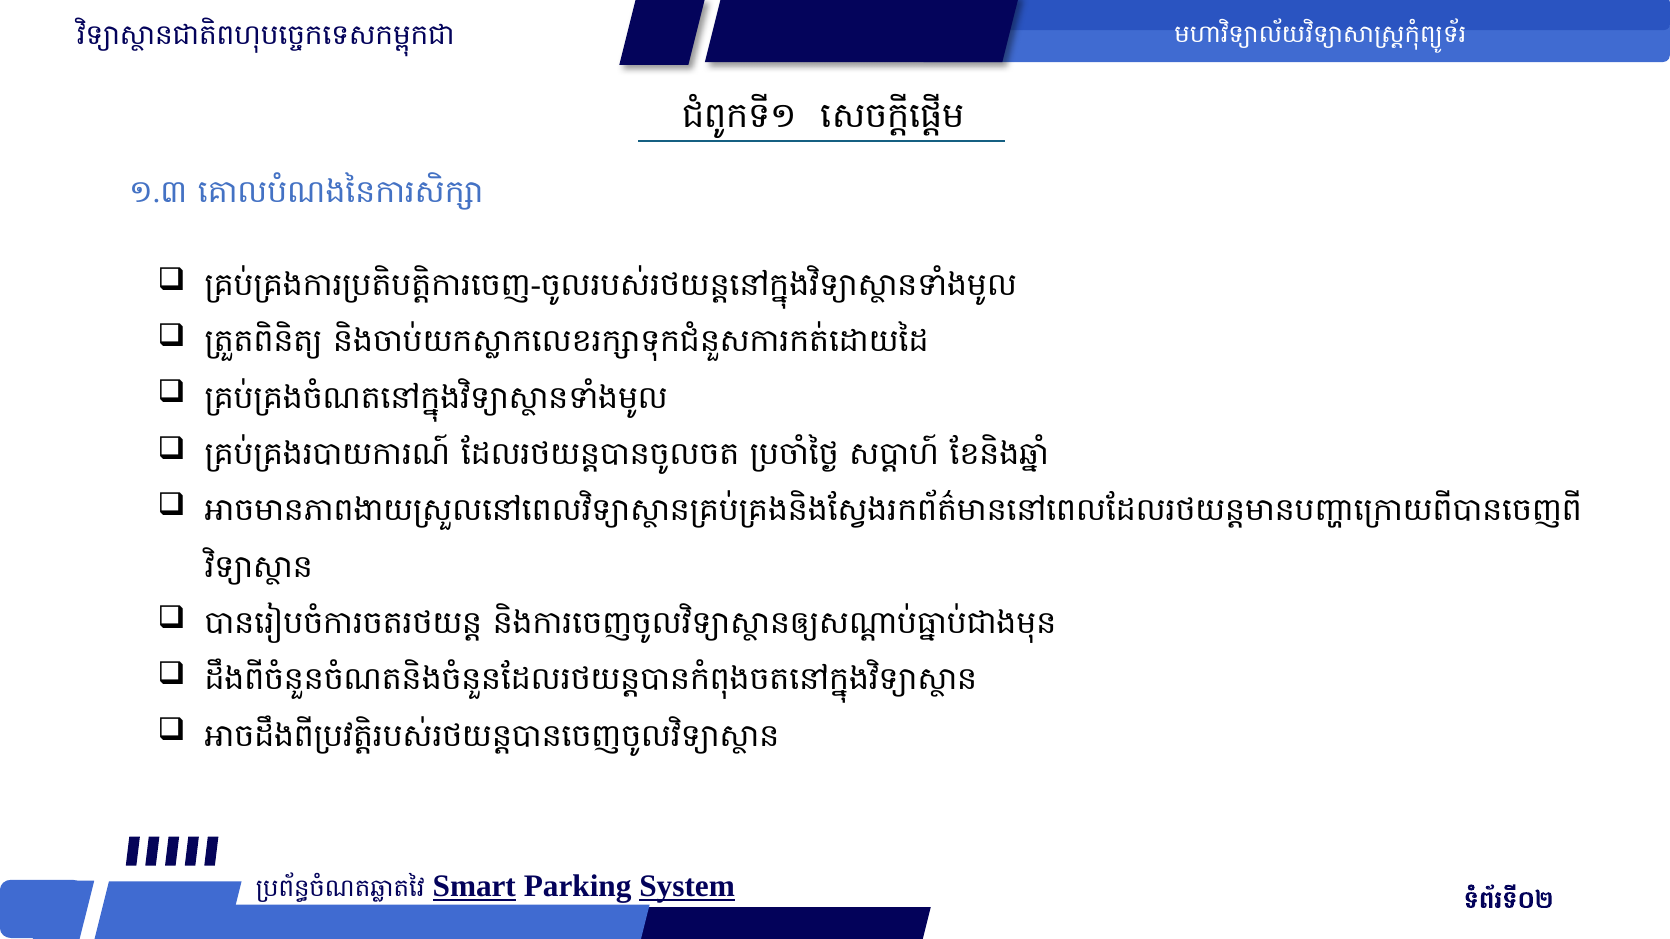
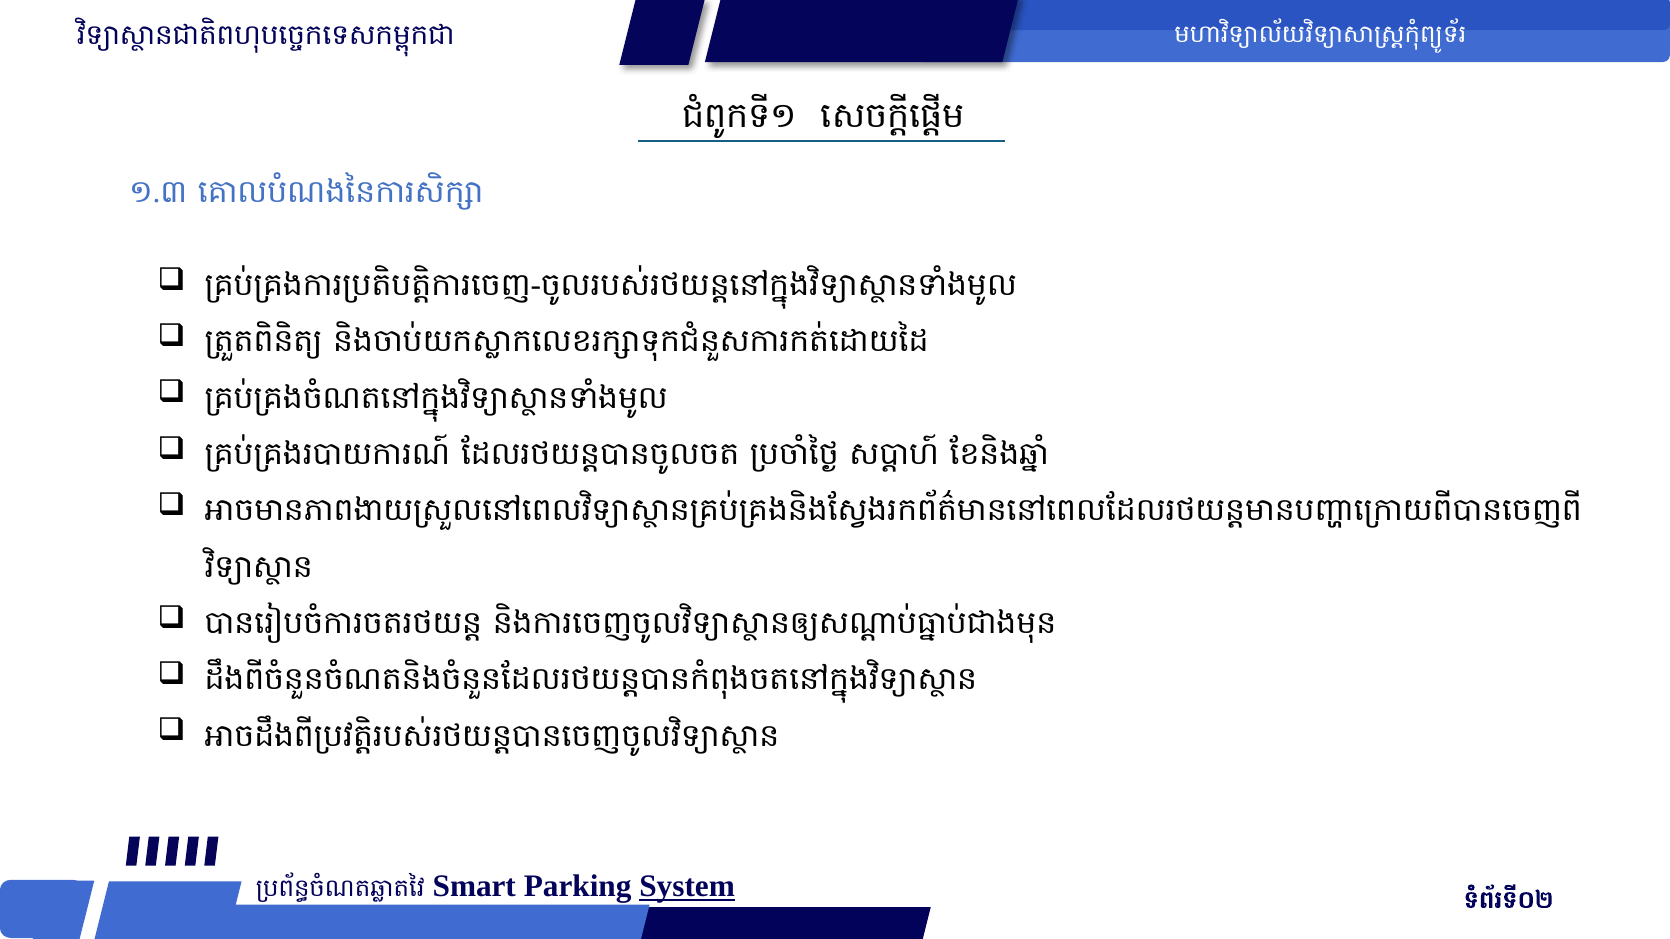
Smart underline: present -> none (474, 887)
